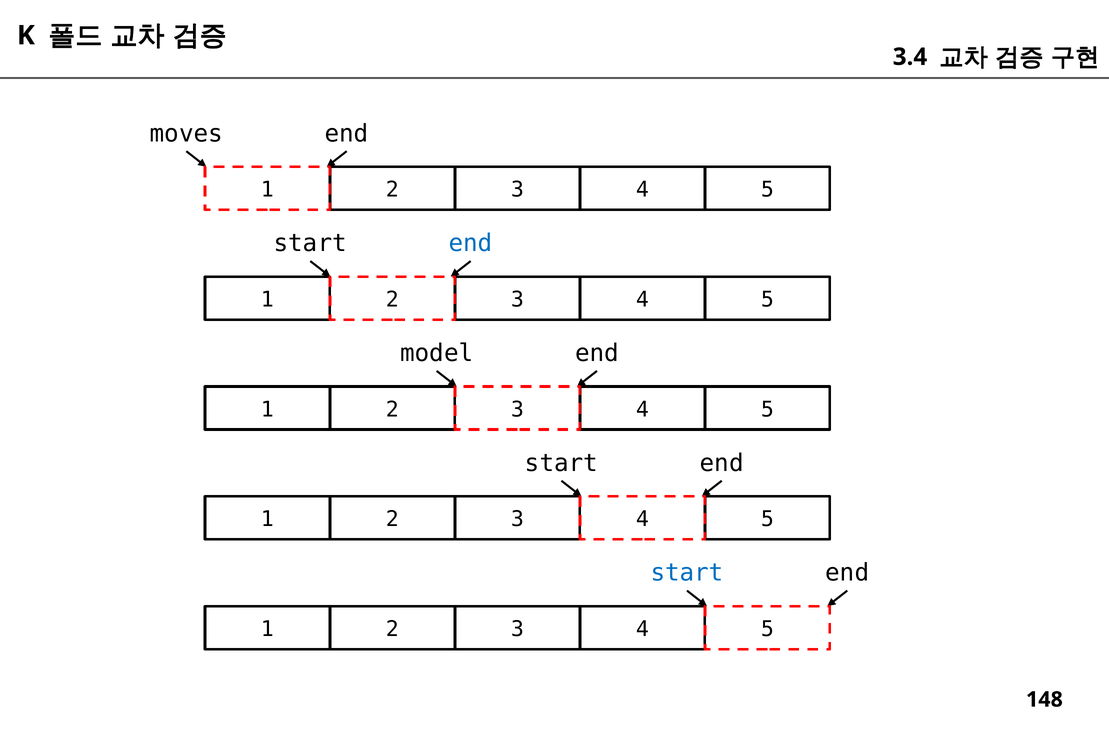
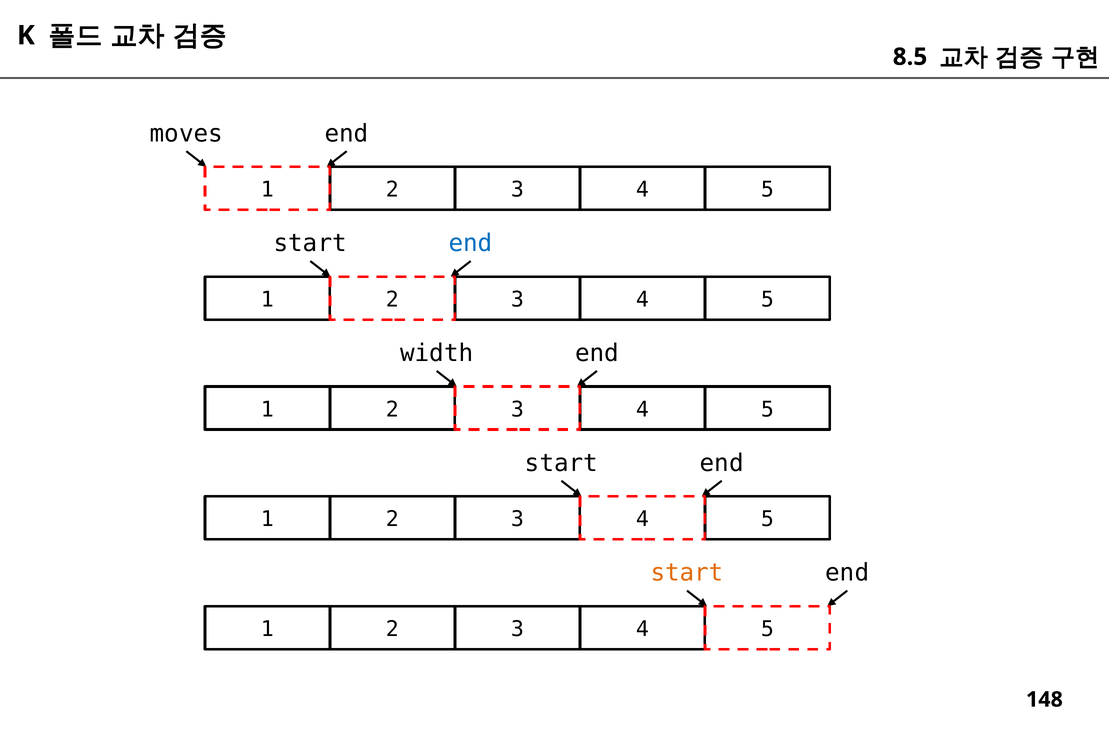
3.4: 3.4 -> 8.5 (910, 57)
model: model -> width (437, 353)
start colour: blue -> orange (687, 573)
